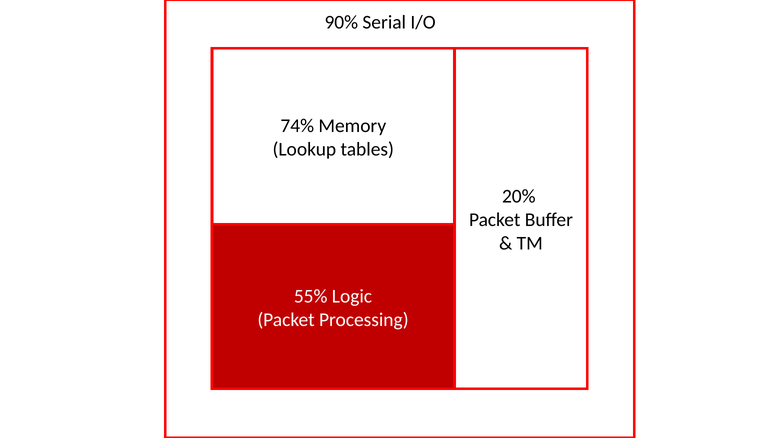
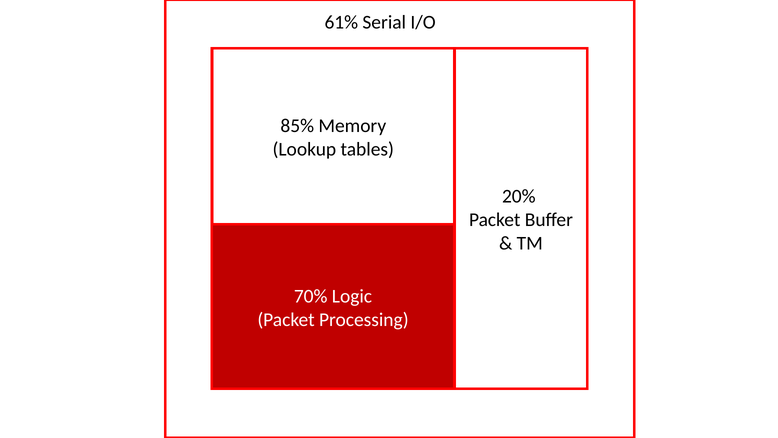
90%: 90% -> 61% (341, 22)
74%: 74% -> 85% (297, 126)
55%: 55% -> 70% (311, 296)
